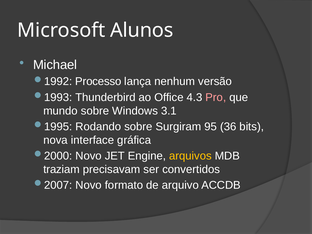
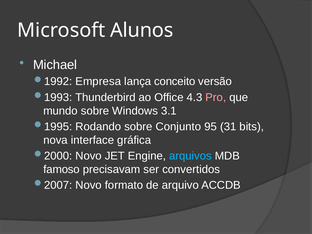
Processo: Processo -> Empresa (98, 82)
nenhum: nenhum -> conceito (175, 82)
Surgiram: Surgiram -> Conjunto (178, 127)
36: 36 -> 31 (228, 127)
arquivos colour: yellow -> light blue (190, 156)
traziam: traziam -> famoso (62, 169)
